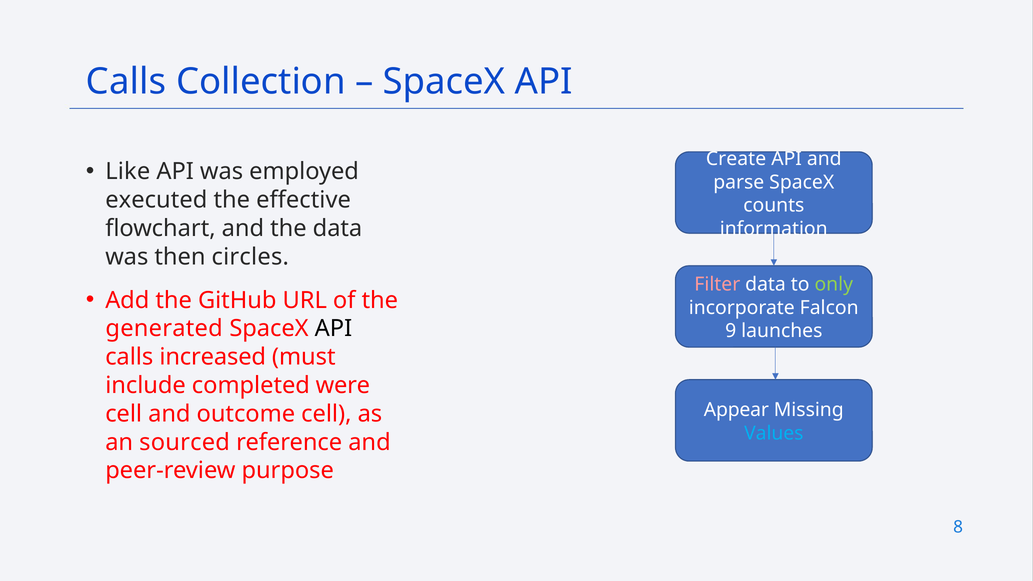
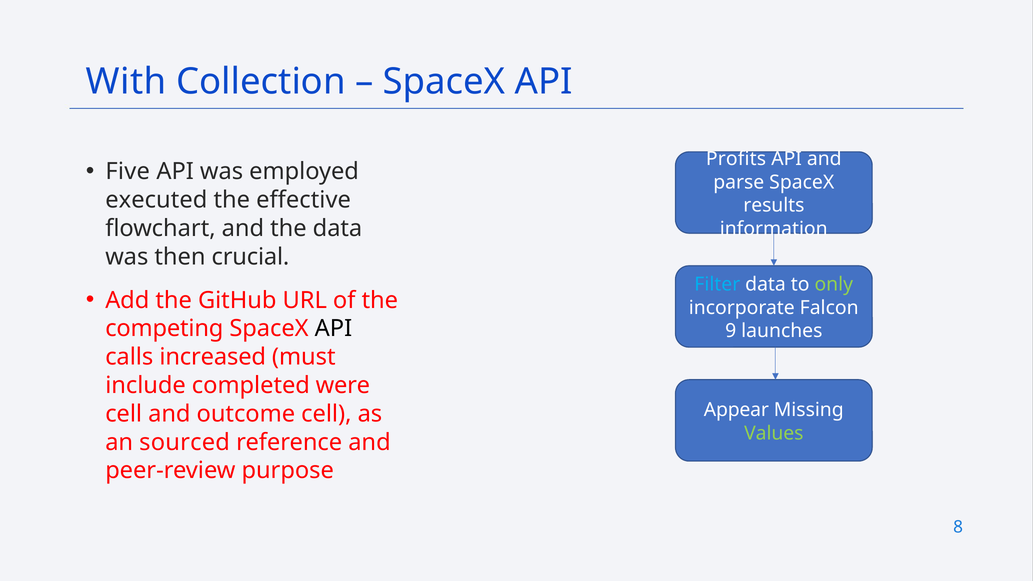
Calls: Calls -> With (126, 82)
Create: Create -> Profits (736, 159)
Like: Like -> Five (128, 172)
counts: counts -> results (774, 206)
circles: circles -> crucial (250, 257)
Filter colour: pink -> light blue (717, 285)
generated: generated -> competing (164, 329)
Values colour: light blue -> light green (774, 433)
